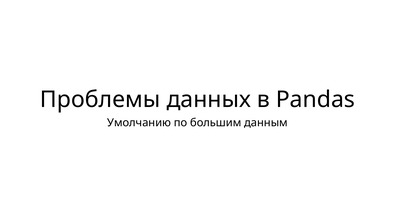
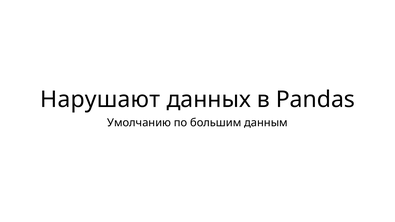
Проблемы: Проблемы -> Нарушают (100, 99)
